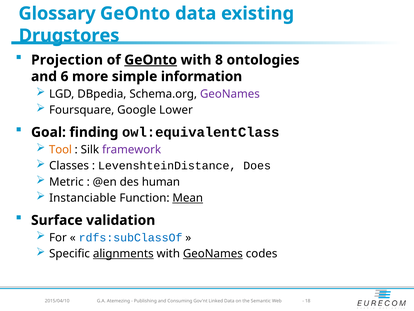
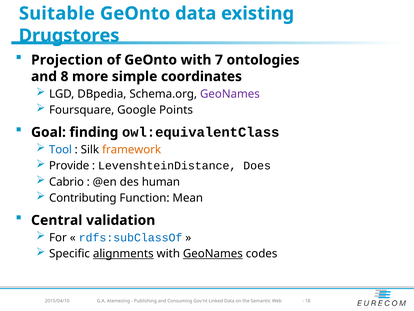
Glossary: Glossary -> Suitable (57, 13)
GeOnto underline: present -> none (151, 60)
8: 8 -> 7 (219, 60)
6: 6 -> 8 (65, 76)
information: information -> coordinates (201, 76)
Lower: Lower -> Points (176, 110)
Tool colour: orange -> blue (60, 149)
framework colour: purple -> orange (132, 149)
Classes: Classes -> Provide (69, 165)
Metric: Metric -> Cabrio (66, 182)
Instanciable: Instanciable -> Contributing (83, 198)
Mean underline: present -> none (188, 198)
Surface: Surface -> Central (57, 220)
